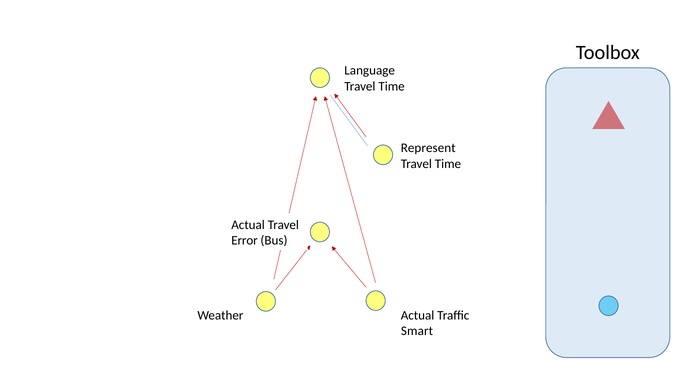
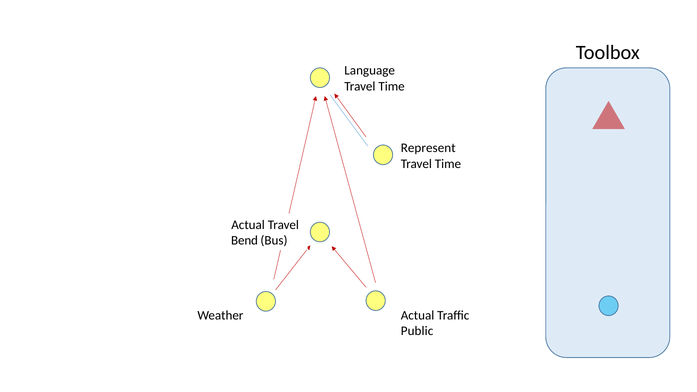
Error: Error -> Bend (245, 241)
Smart: Smart -> Public (417, 331)
